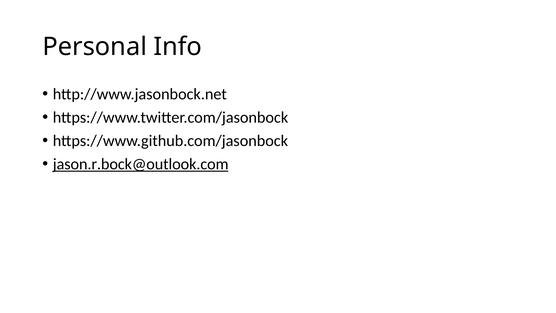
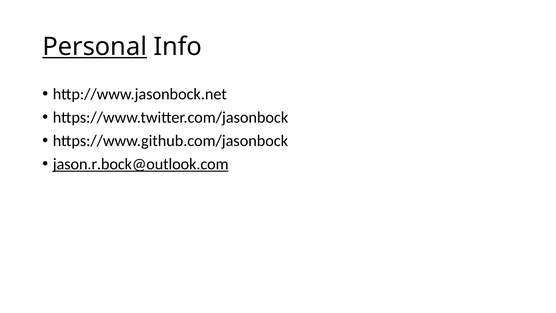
Personal underline: none -> present (95, 47)
